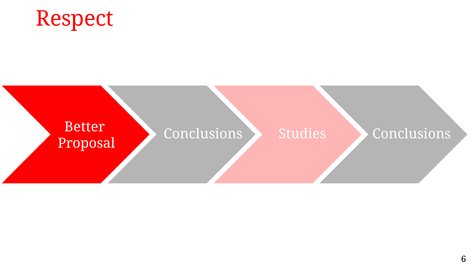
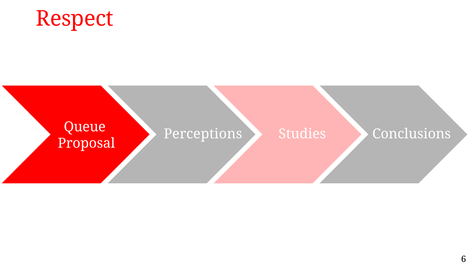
Better: Better -> Queue (85, 127)
Conclusions: Conclusions -> Perceptions (203, 134)
